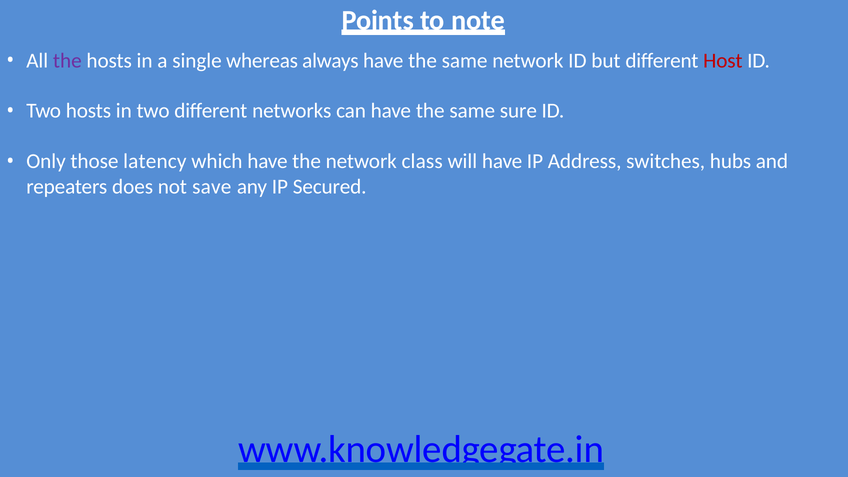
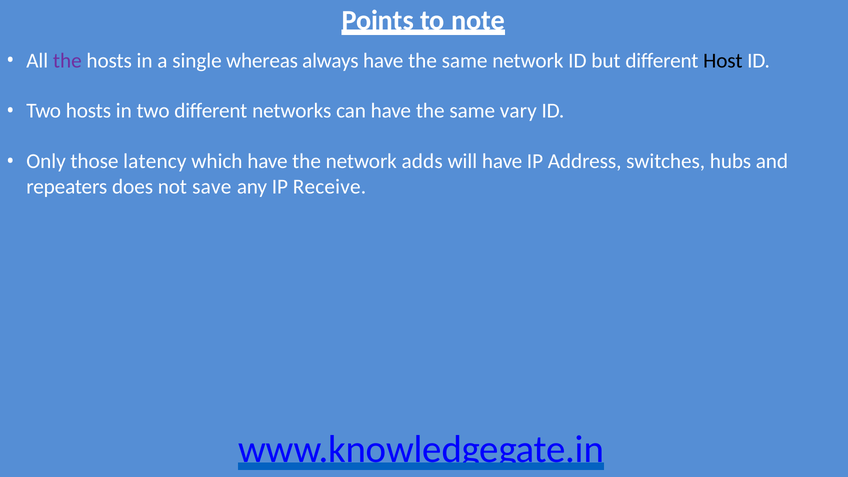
Host colour: red -> black (723, 61)
sure: sure -> vary (518, 111)
class: class -> adds (422, 161)
Secured: Secured -> Receive (330, 187)
